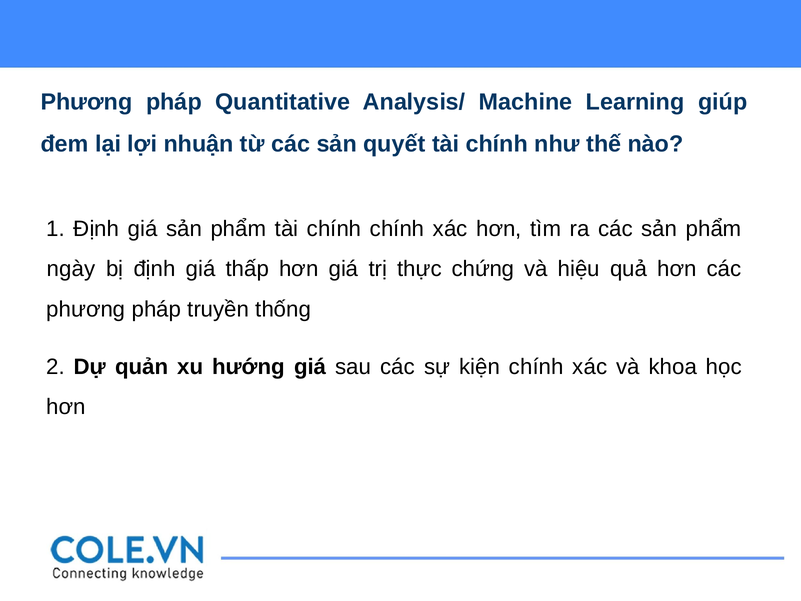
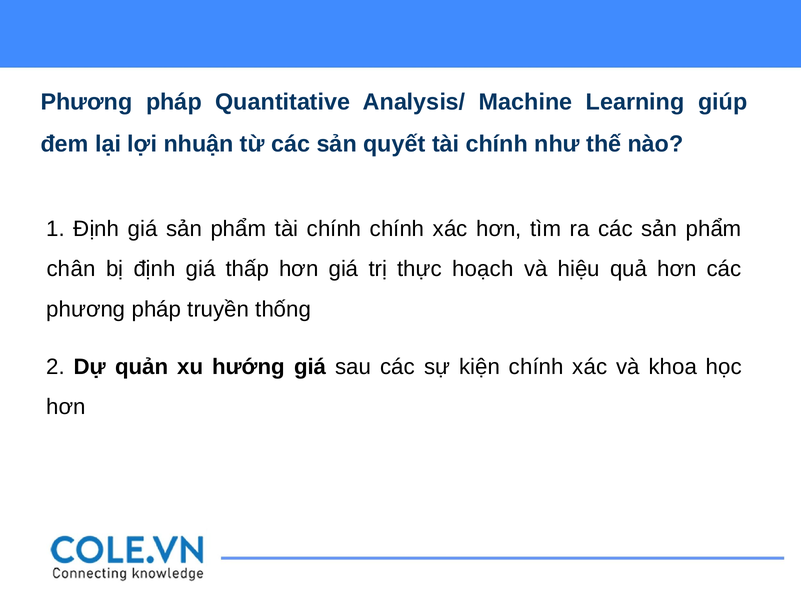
ngày: ngày -> chân (71, 269)
chứng: chứng -> hoạch (483, 269)
